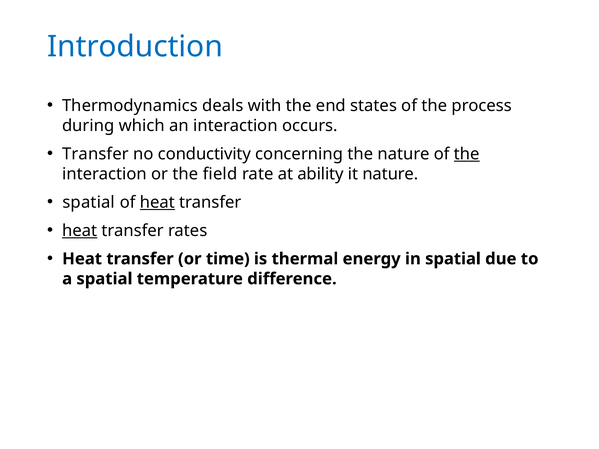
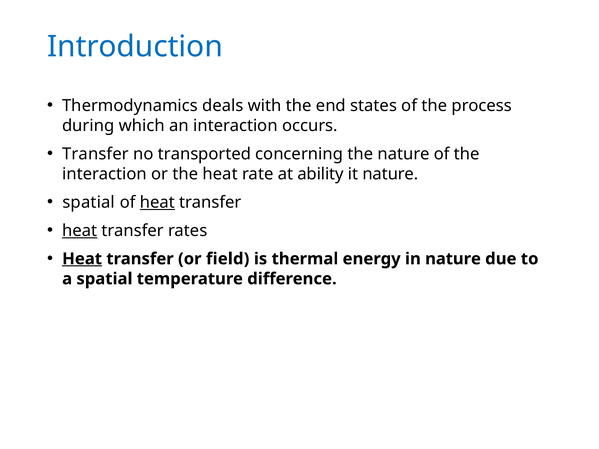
conductivity: conductivity -> transported (204, 154)
the underline: present -> none (467, 154)
the field: field -> heat (220, 174)
Heat underline: none -> present (82, 259)
time: time -> field (228, 259)
in spatial: spatial -> nature (453, 259)
